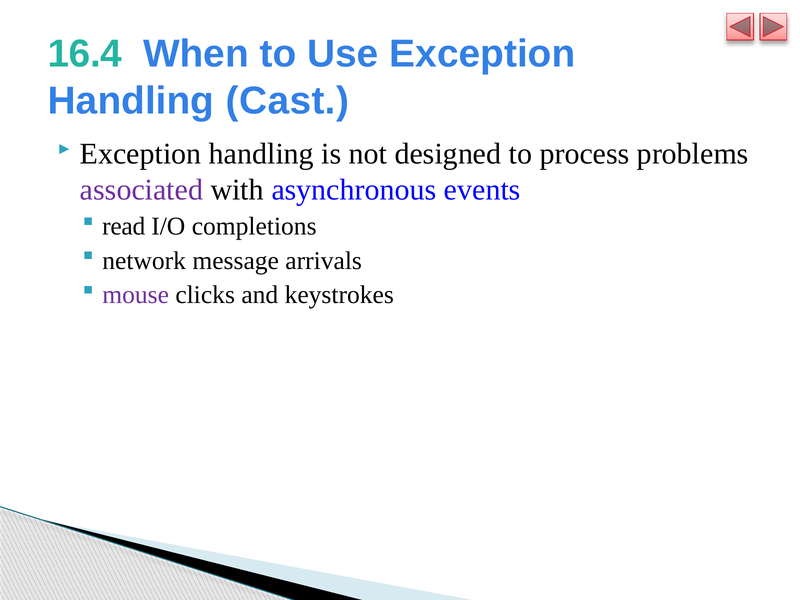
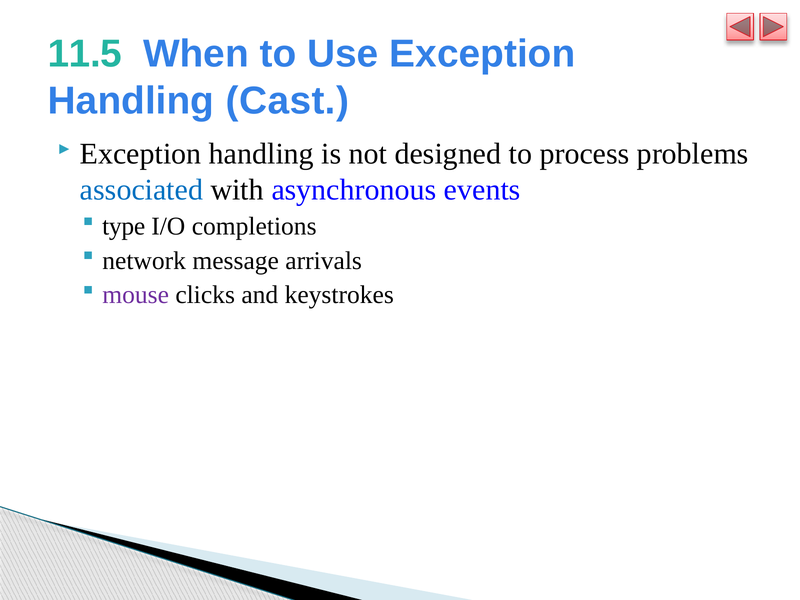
16.4: 16.4 -> 11.5 (85, 54)
associated colour: purple -> blue (142, 190)
read: read -> type (124, 226)
